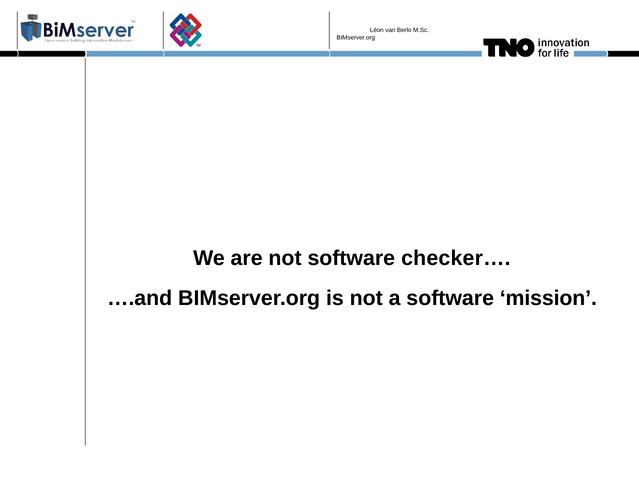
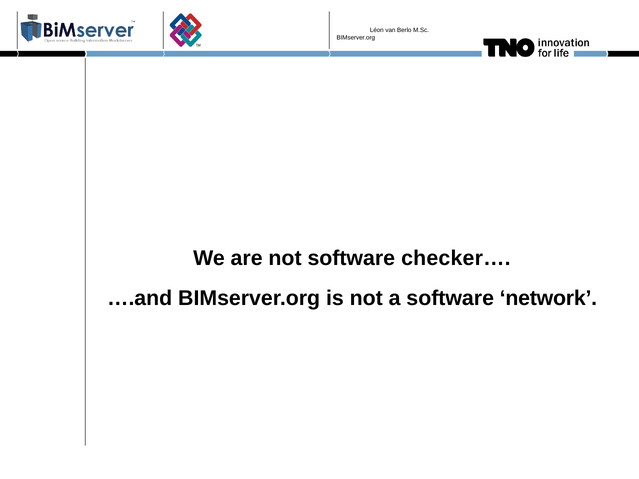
mission: mission -> network (548, 298)
